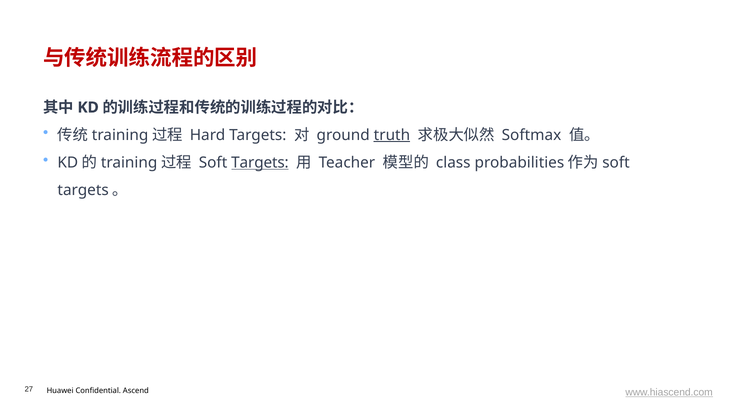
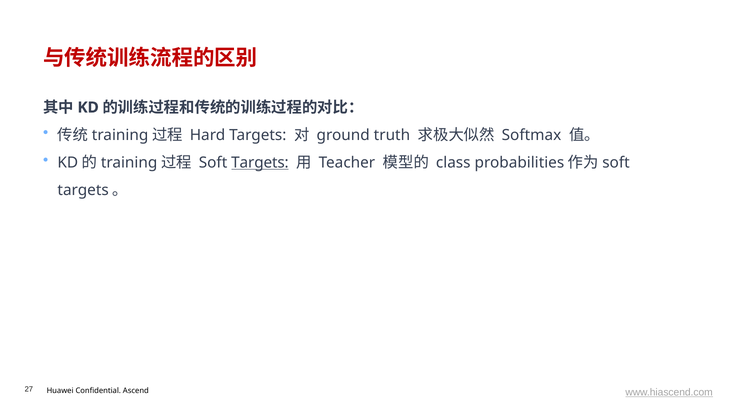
truth underline: present -> none (392, 135)
